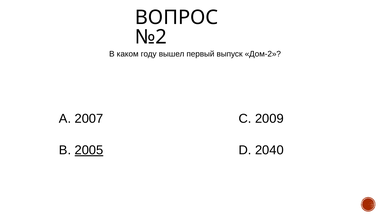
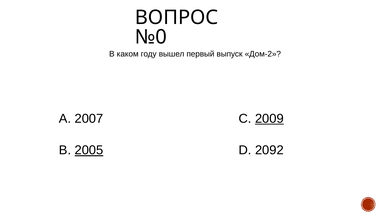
№2: №2 -> №0 (151, 37)
2009 underline: none -> present (269, 119)
2040: 2040 -> 2092 (269, 150)
